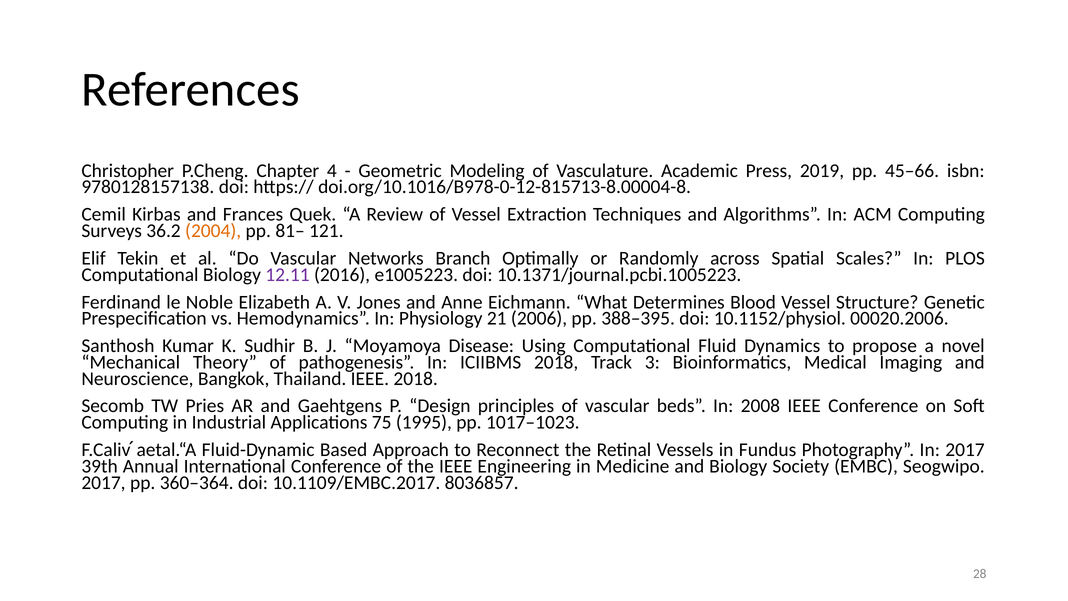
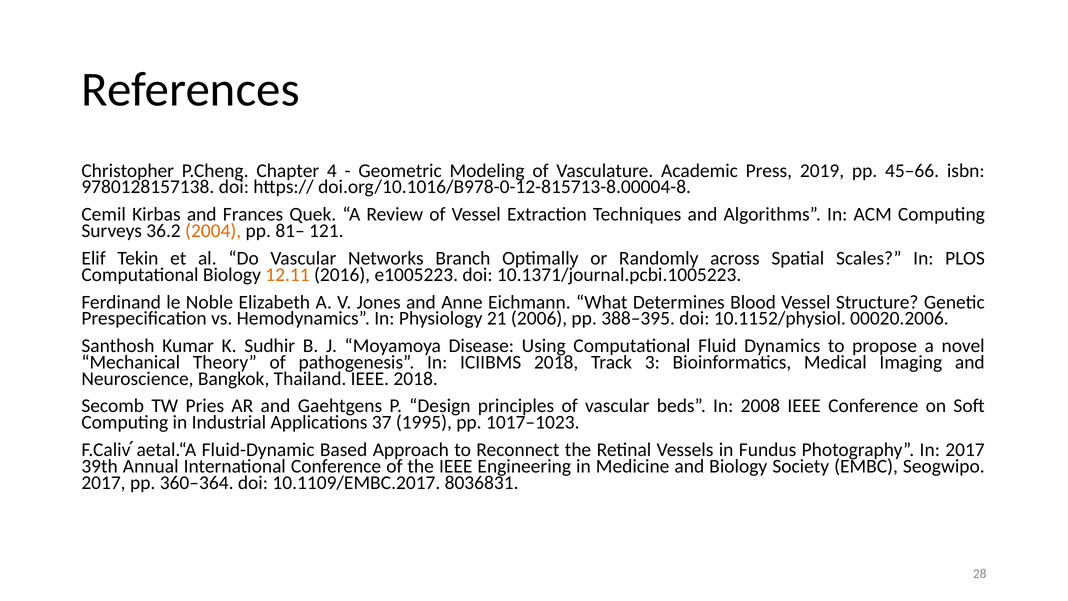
12.11 colour: purple -> orange (287, 274)
75: 75 -> 37 (382, 422)
8036857: 8036857 -> 8036831 (482, 482)
